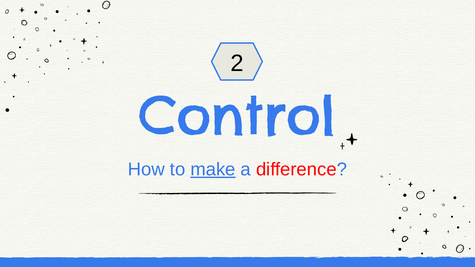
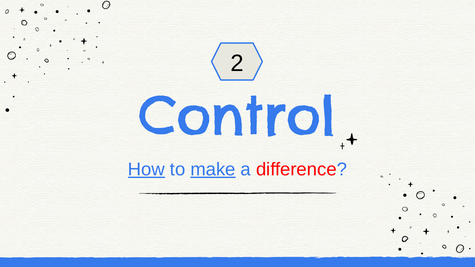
How underline: none -> present (146, 170)
